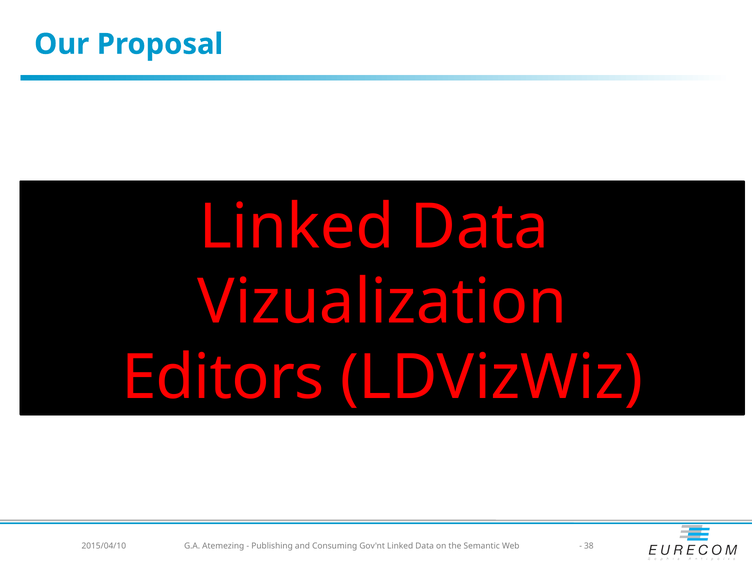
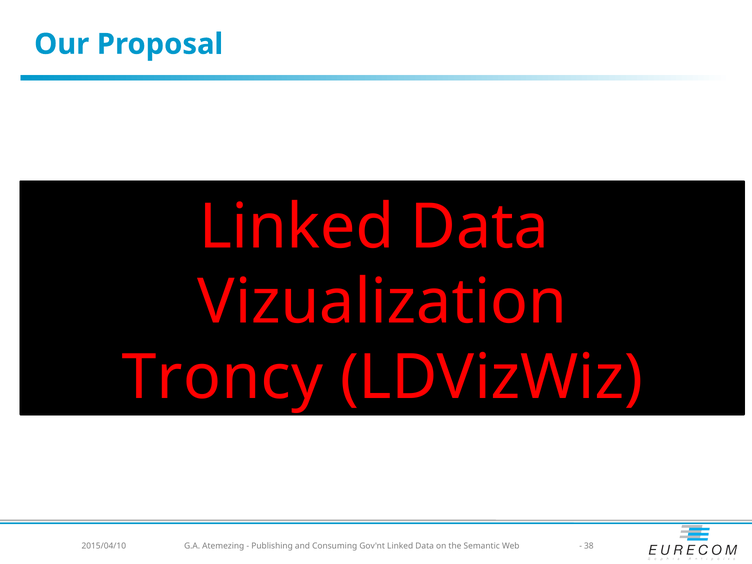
Editors: Editors -> Troncy (223, 377)
